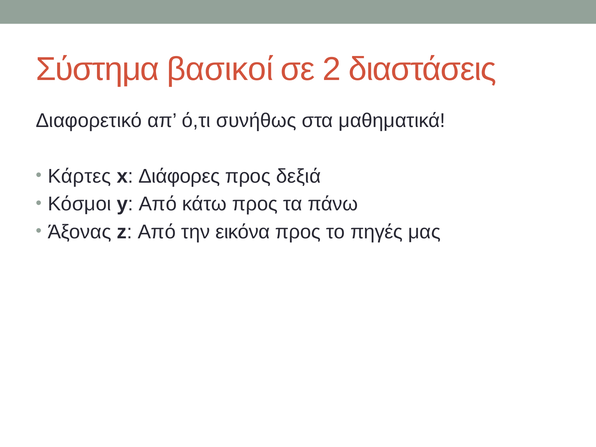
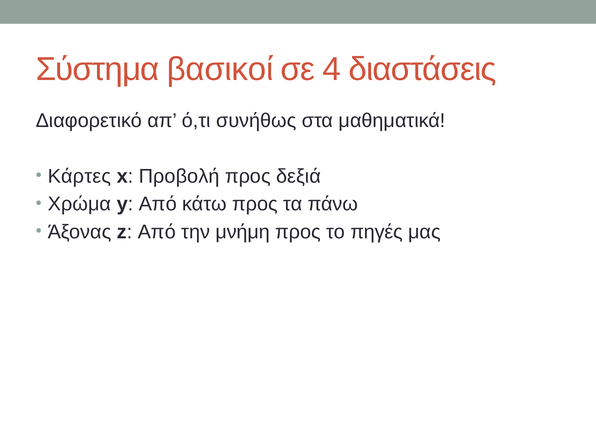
2: 2 -> 4 (332, 69)
Διάφορες: Διάφορες -> Προβολή (179, 176)
Κόσμοι: Κόσμοι -> Χρώμα (79, 204)
εικόνα: εικόνα -> μνήμη (243, 232)
